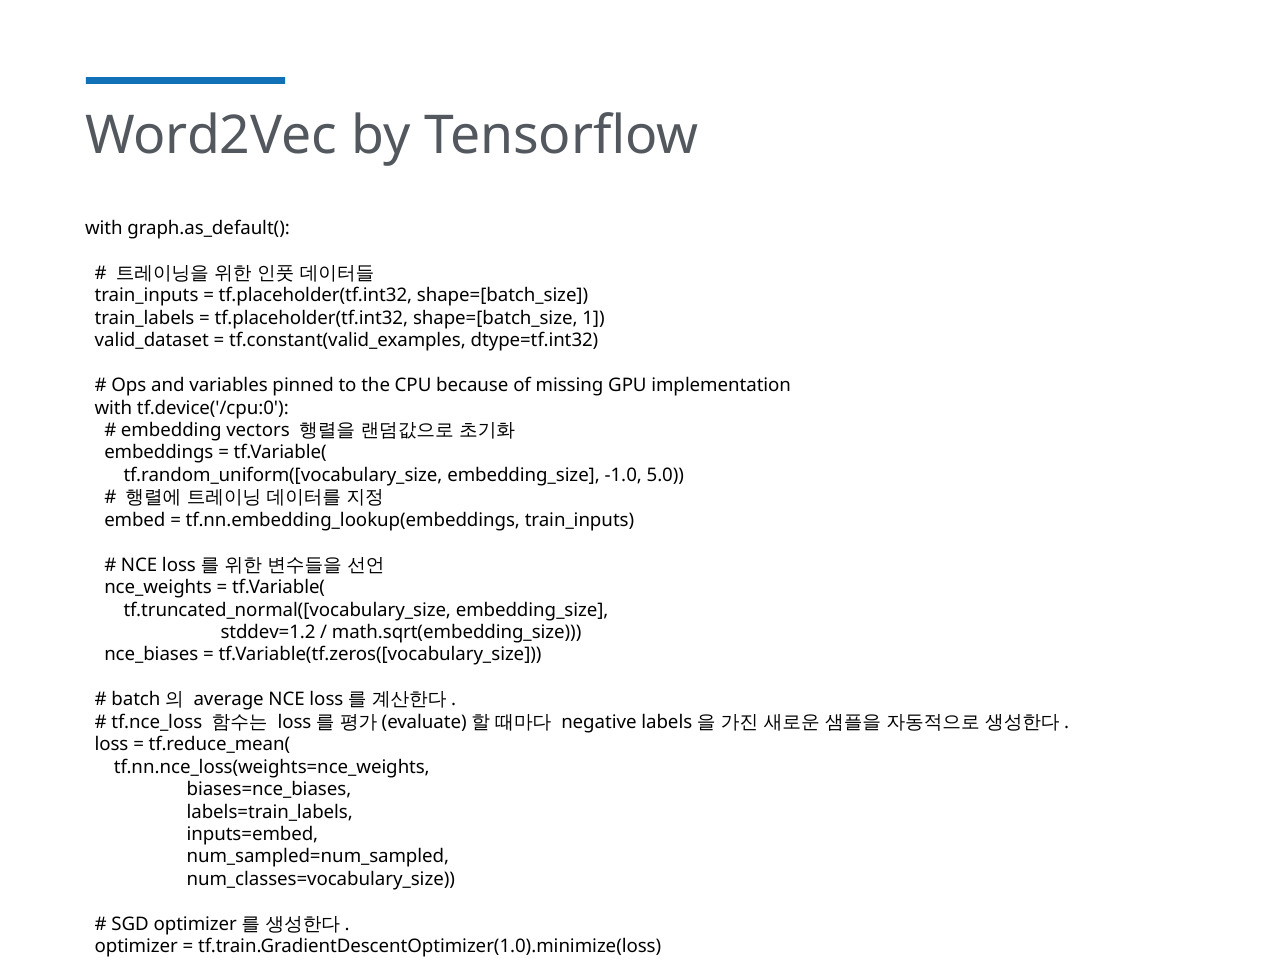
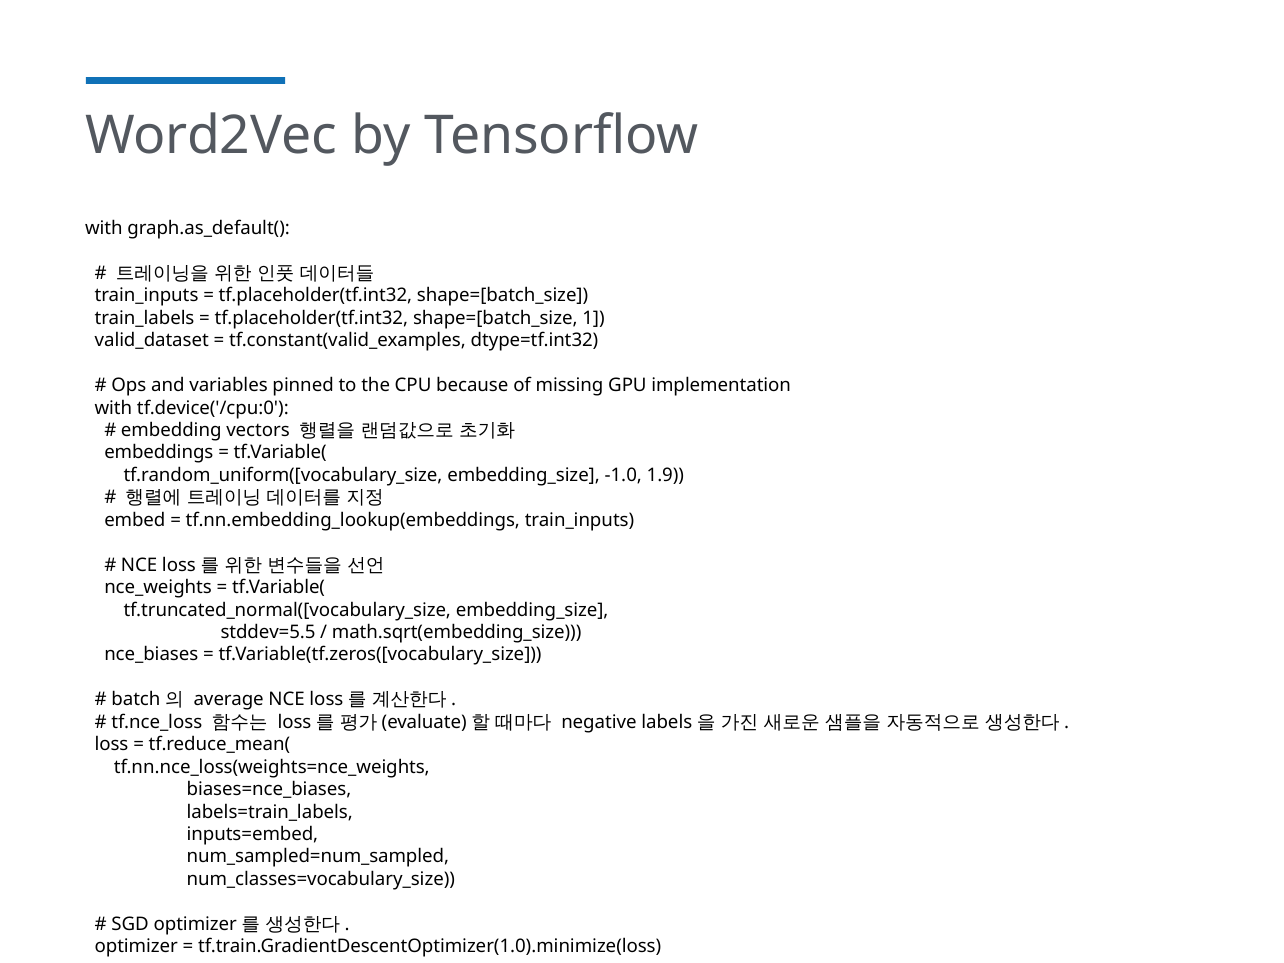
5.0: 5.0 -> 1.9 (665, 475)
stddev=1.2: stddev=1.2 -> stddev=5.5 (268, 632)
